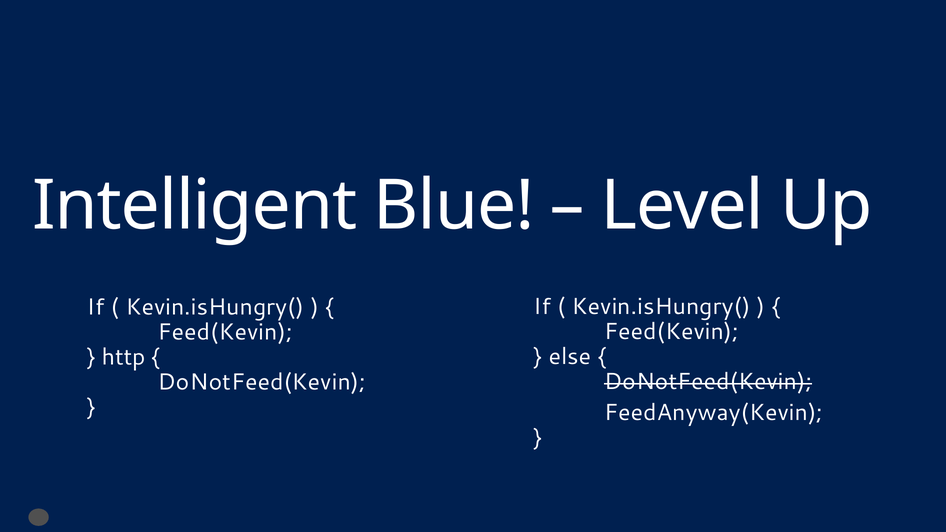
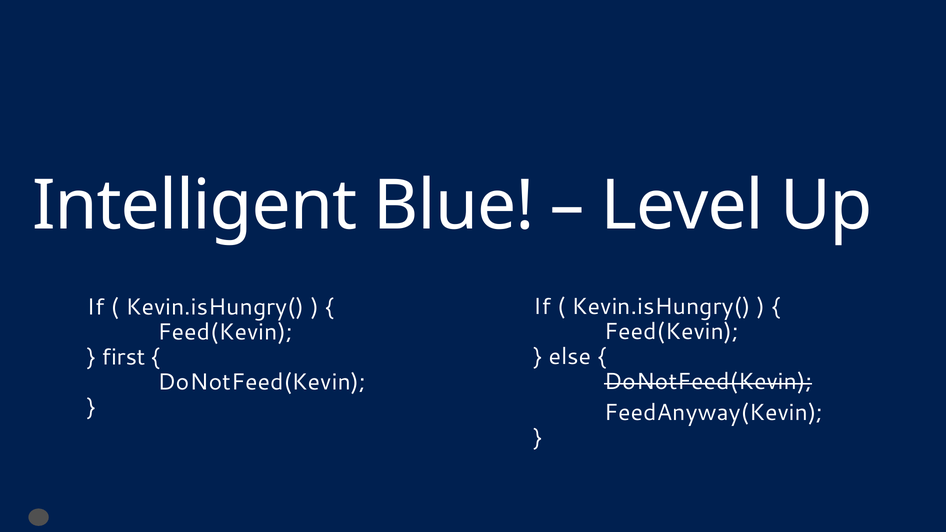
http: http -> first (124, 357)
